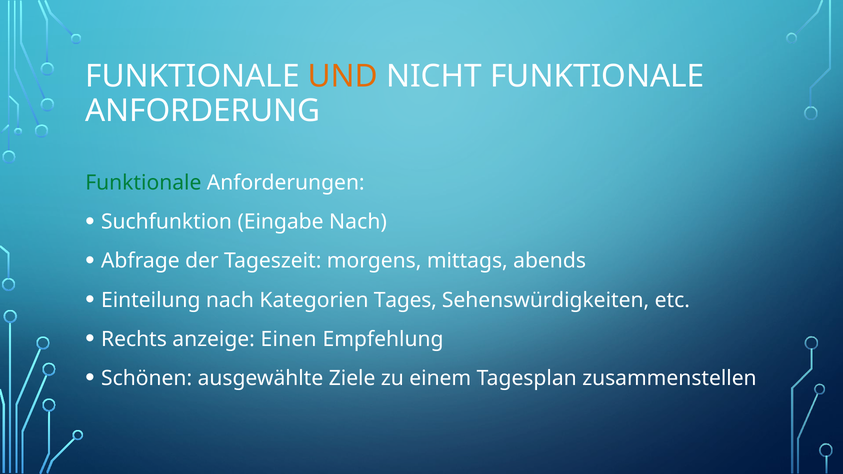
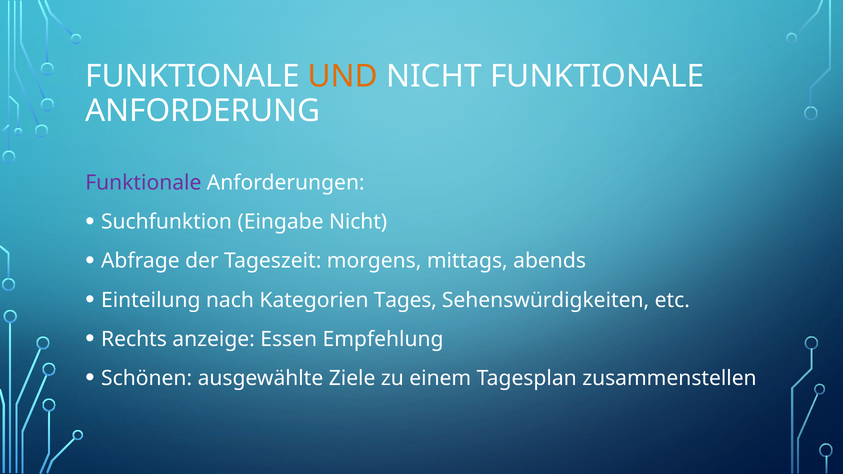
Funktionale colour: green -> purple (143, 183)
Eingabe Nach: Nach -> Nicht (358, 222)
Einen: Einen -> Essen (289, 339)
